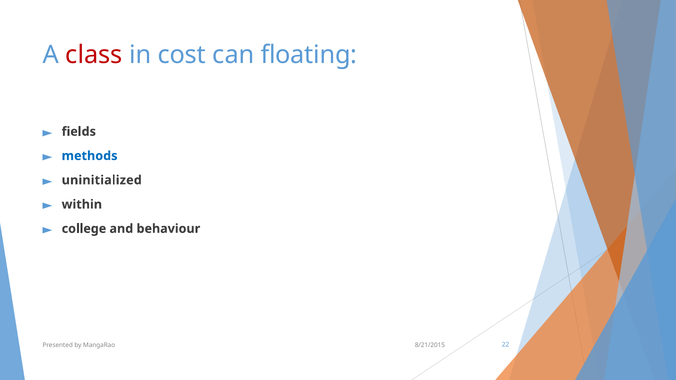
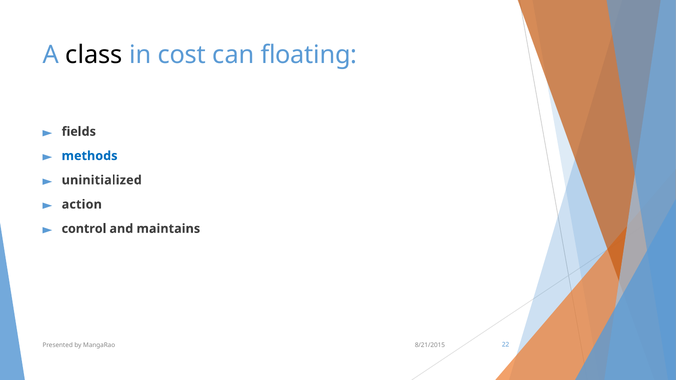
class colour: red -> black (94, 55)
within: within -> action (82, 205)
college: college -> control (84, 229)
behaviour: behaviour -> maintains (168, 229)
